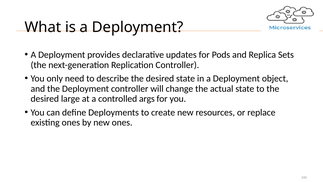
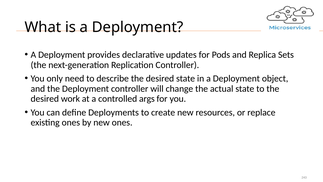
large: large -> work (70, 99)
